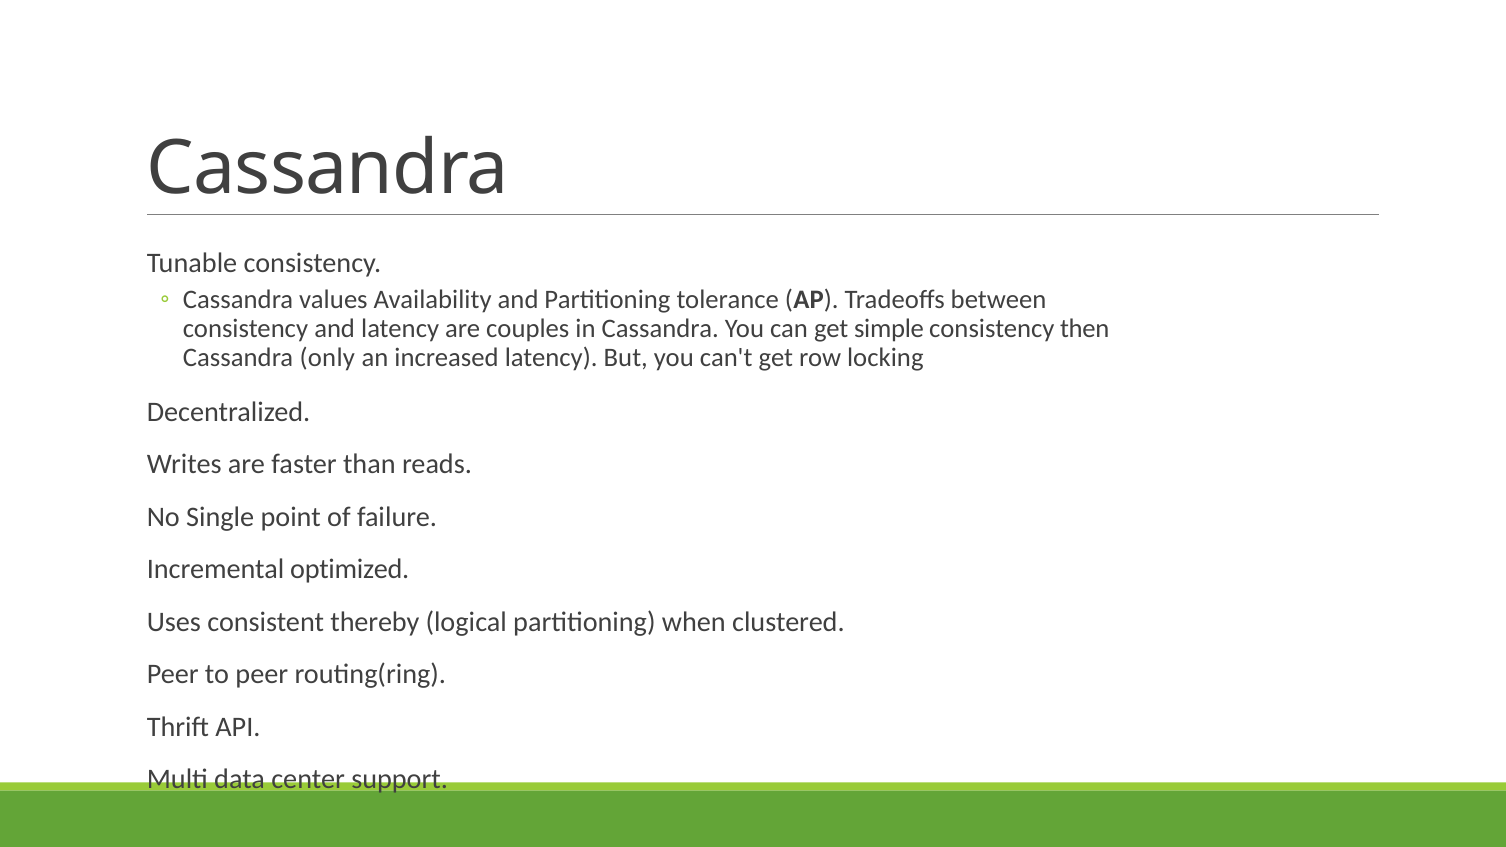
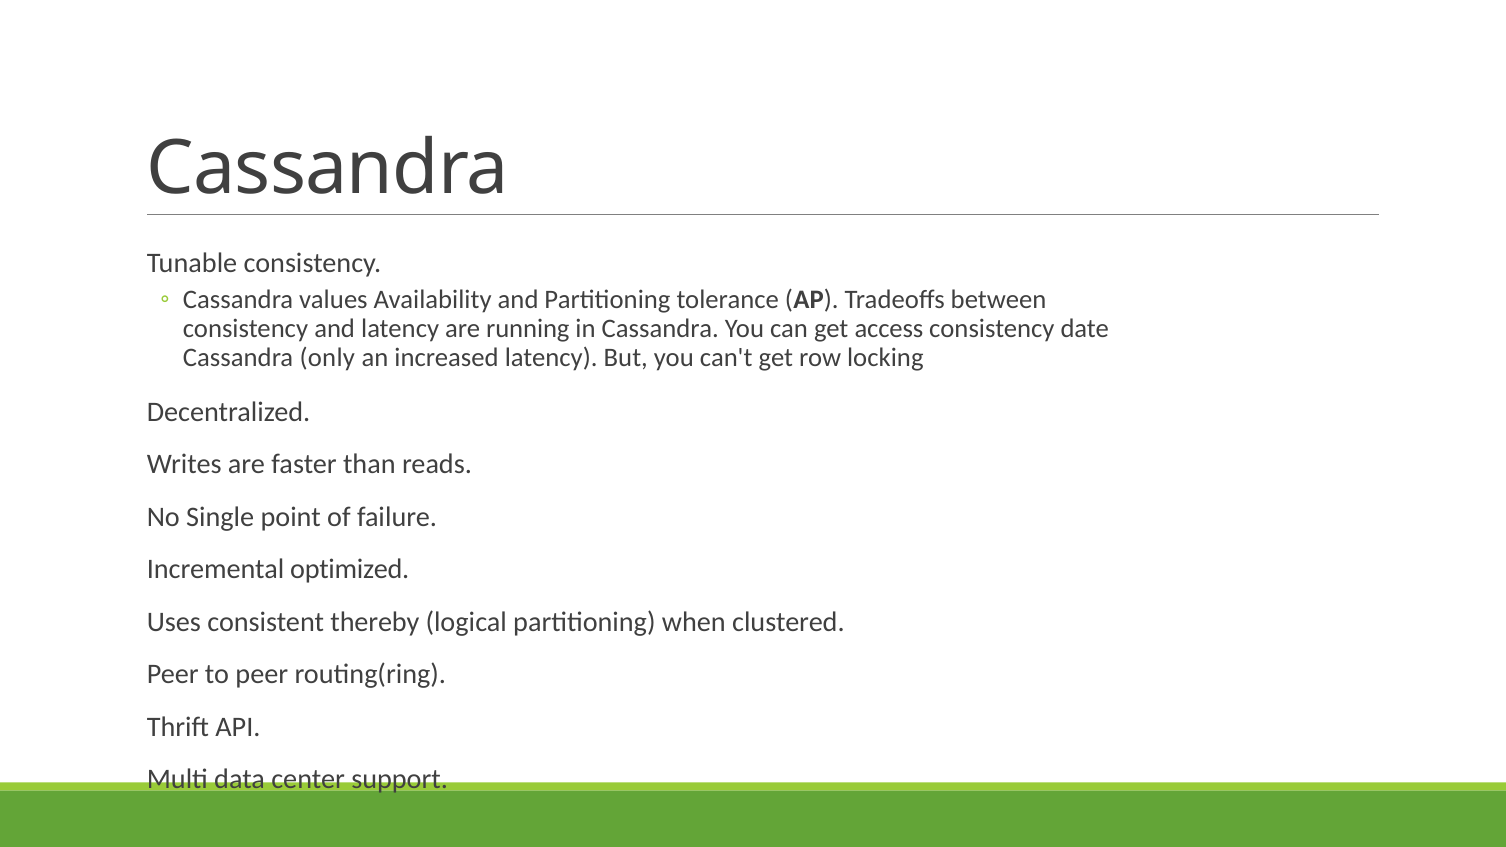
couples: couples -> running (528, 328)
simple: simple -> access (889, 328)
then: then -> date (1085, 328)
